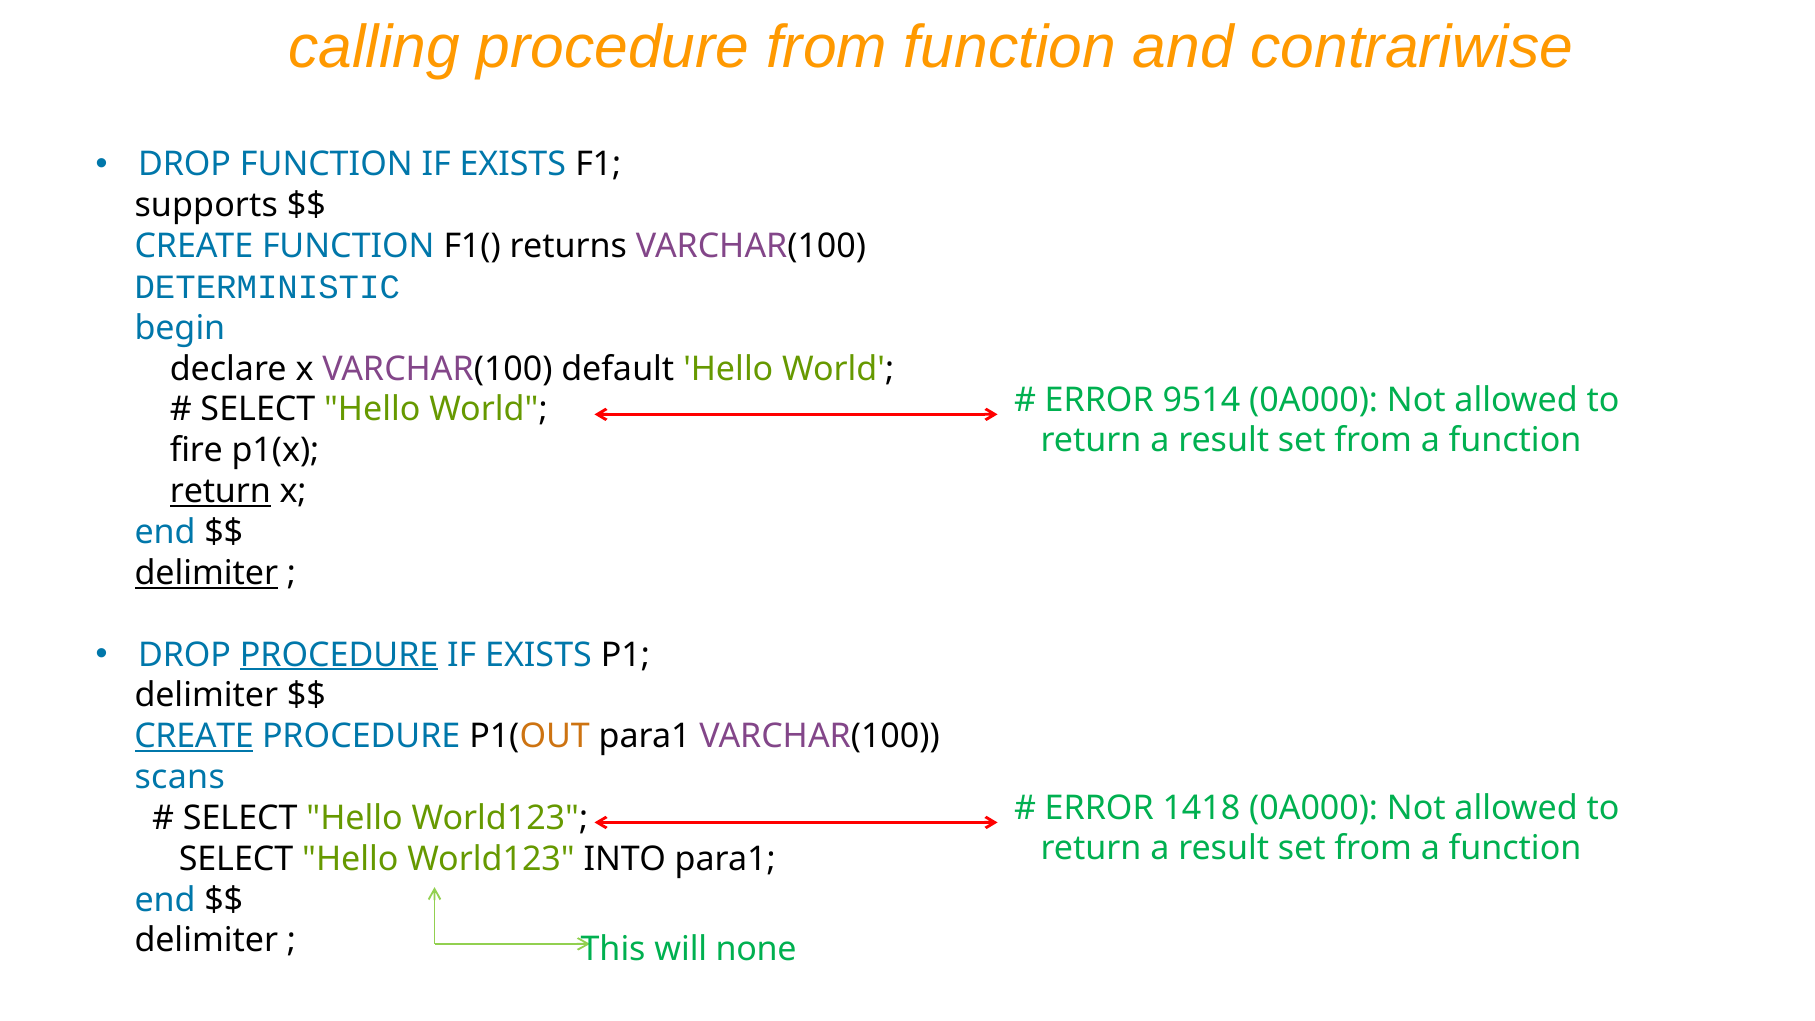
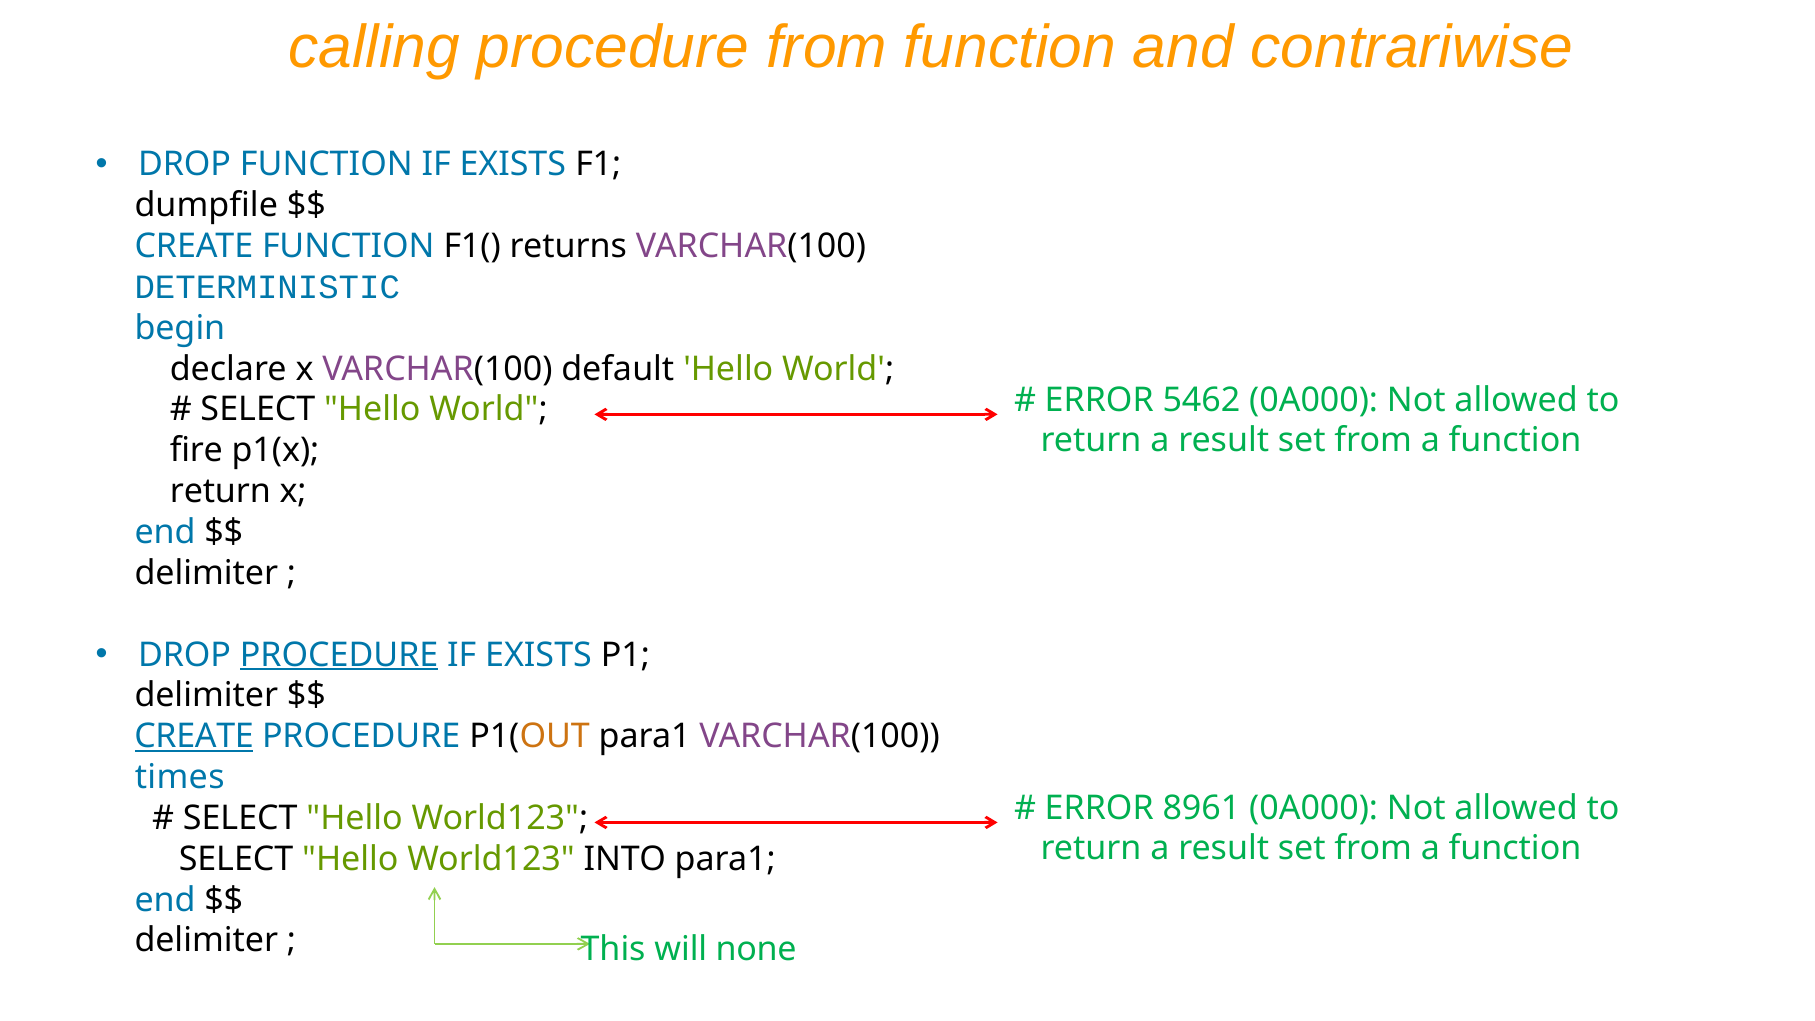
supports: supports -> dumpfile (206, 206)
9514: 9514 -> 5462 (1201, 400)
return underline: present -> none (220, 491)
delimiter underline: present -> none (206, 573)
scans: scans -> times (180, 777)
1418: 1418 -> 8961 (1201, 808)
